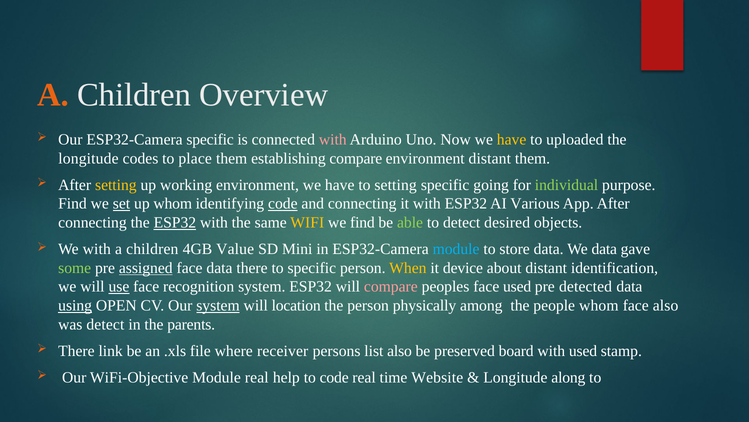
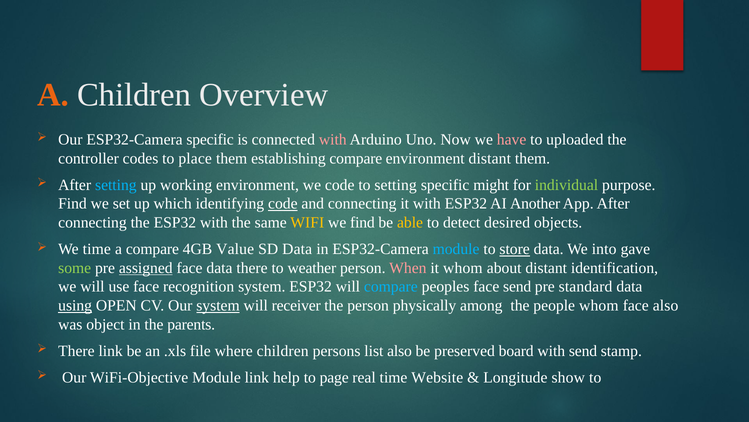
have colour: yellow -> pink (512, 139)
longitude: longitude -> controller (89, 158)
setting colour: yellow -> light blue (116, 185)
environment we have: have -> code (340, 185)
going: going -> might (491, 185)
set underline: present -> none (121, 203)
up whom: whom -> which (173, 203)
Various: Various -> Another (535, 203)
ESP32 underline: present -> none (175, 222)
able colour: light green -> yellow (410, 222)
We with: with -> time (97, 249)
children: children -> compare (152, 249)
SD Mini: Mini -> Data (297, 249)
store underline: none -> present (515, 249)
We data: data -> into (604, 249)
to specific: specific -> weather (312, 268)
When colour: yellow -> pink (408, 268)
it device: device -> whom (463, 268)
use underline: present -> none (119, 286)
compare colour: pink -> light blue (391, 286)
face used: used -> send (517, 286)
detected: detected -> standard (586, 286)
location: location -> receiver (296, 305)
was detect: detect -> object (105, 324)
where receiver: receiver -> children (283, 350)
with used: used -> send (583, 350)
Module real: real -> link (257, 377)
to code: code -> page (334, 377)
along: along -> show (568, 377)
